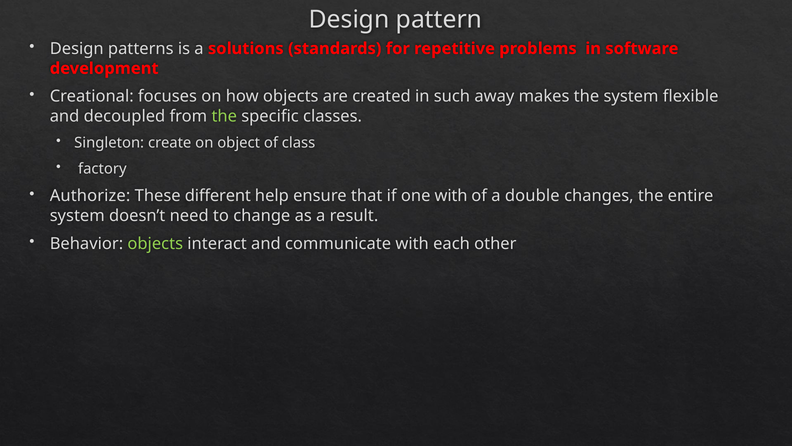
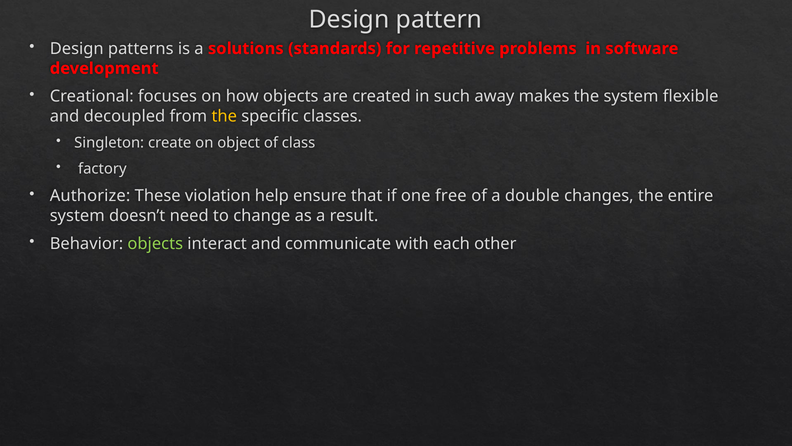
the colour: light green -> yellow (224, 116)
different: different -> violation (218, 196)
one with: with -> free (451, 196)
